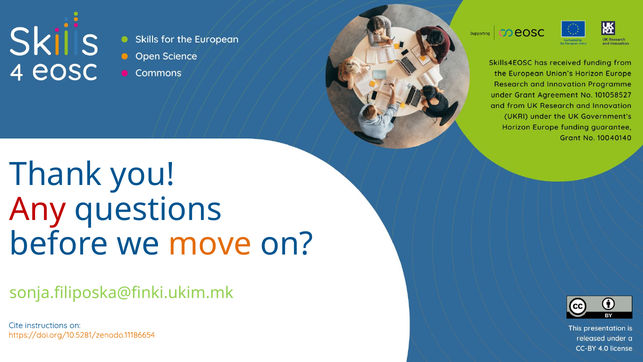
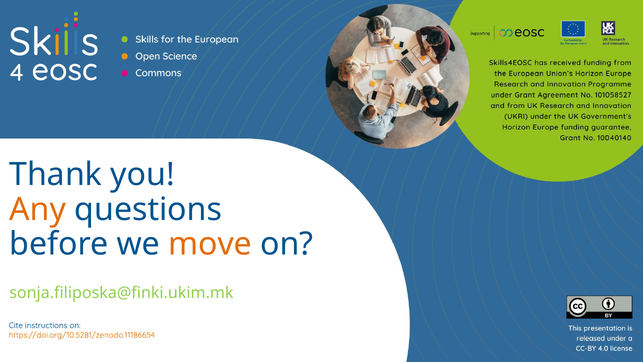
Any colour: red -> orange (38, 209)
